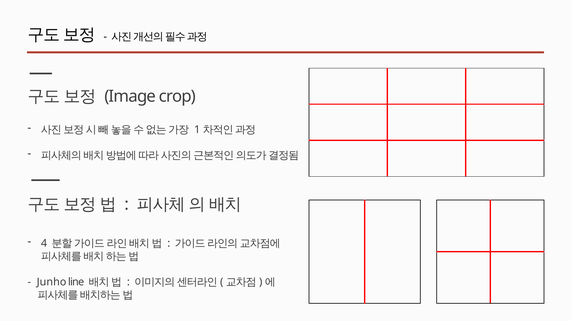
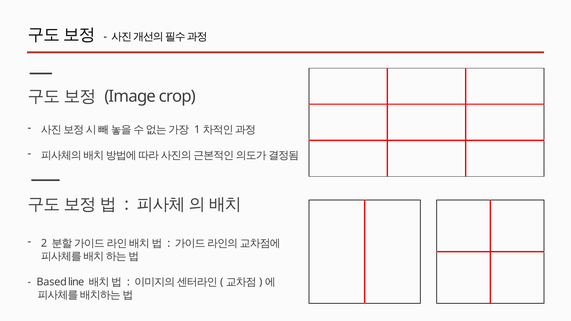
4: 4 -> 2 (44, 244)
Junho: Junho -> Based (52, 282)
